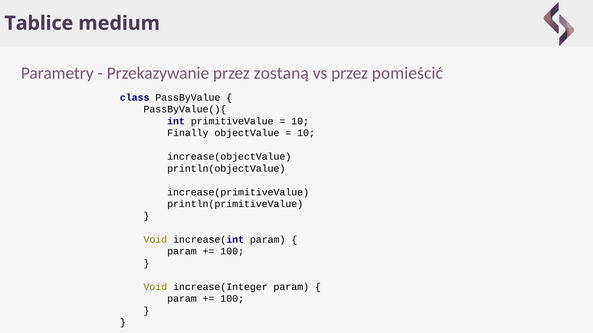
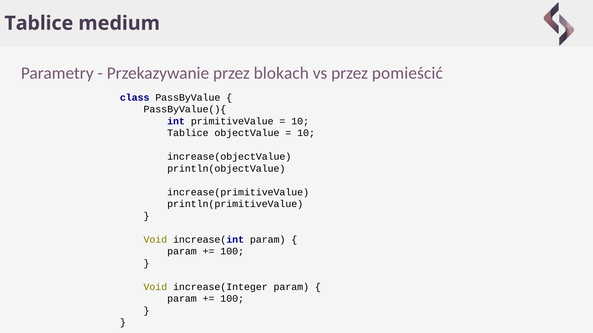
zostaną: zostaną -> blokach (281, 73)
Finally: Finally -> Tablice (188, 133)
